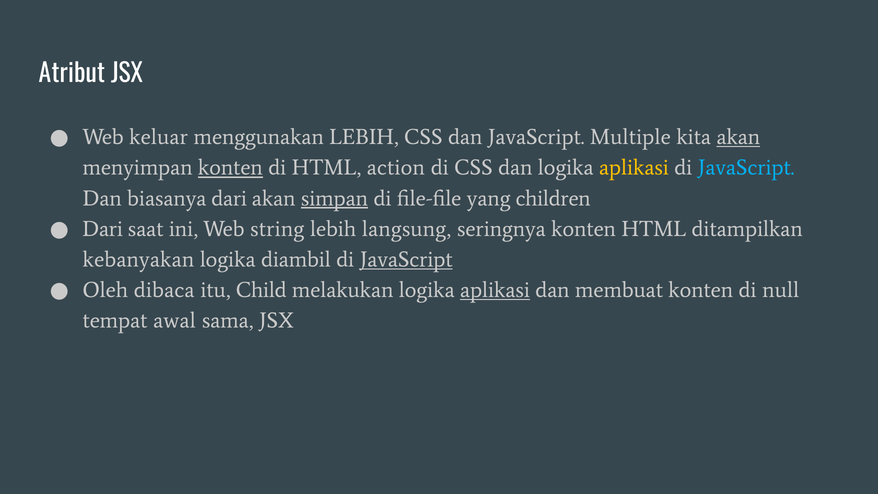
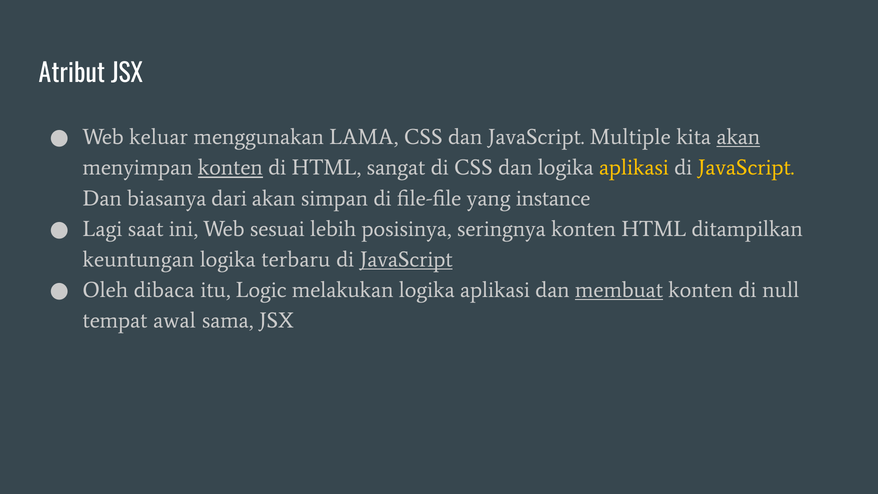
menggunakan LEBIH: LEBIH -> LAMA (364, 137)
action: action -> sangat (396, 168)
JavaScript colour: light blue -> yellow (746, 168)
simpan underline: present -> none (334, 198)
children: children -> instance (553, 198)
Dari: Dari -> Lagi (102, 229)
string: string -> sesuai (277, 229)
langsung: langsung -> posisinya (407, 229)
kebanyakan: kebanyakan -> keuntungan (138, 259)
diambil: diambil -> terbaru (296, 259)
Child: Child -> Logic (261, 290)
aplikasi underline: present -> none (495, 290)
membuat underline: none -> present (619, 290)
